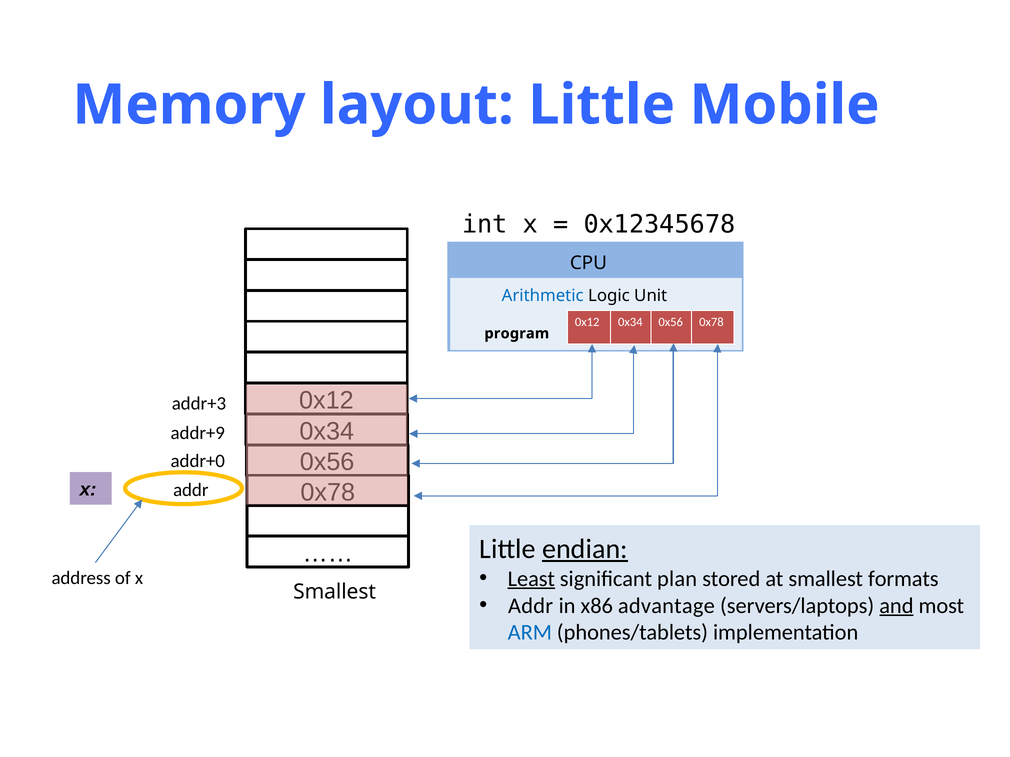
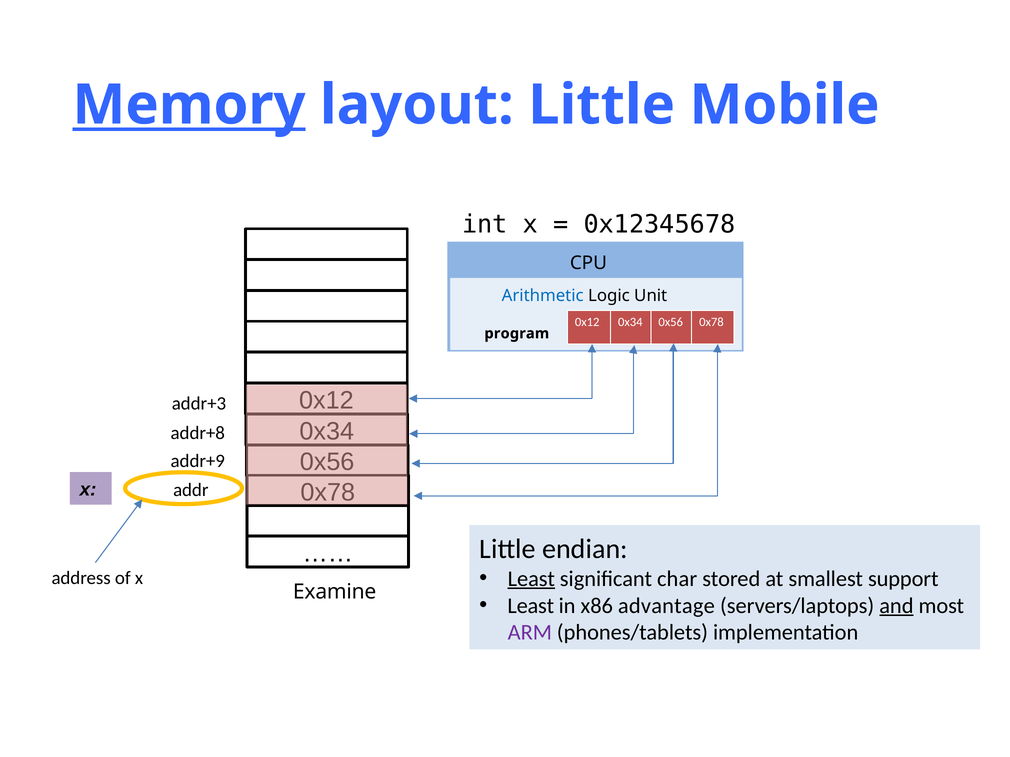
Memory underline: none -> present (189, 105)
addr+9: addr+9 -> addr+8 (198, 433)
addr+0: addr+0 -> addr+9 (198, 461)
endian underline: present -> none (585, 549)
plan: plan -> char (677, 579)
formats: formats -> support (903, 579)
Smallest: Smallest -> Examine (335, 592)
Addr: Addr -> Least (531, 606)
ARM colour: blue -> purple (530, 633)
